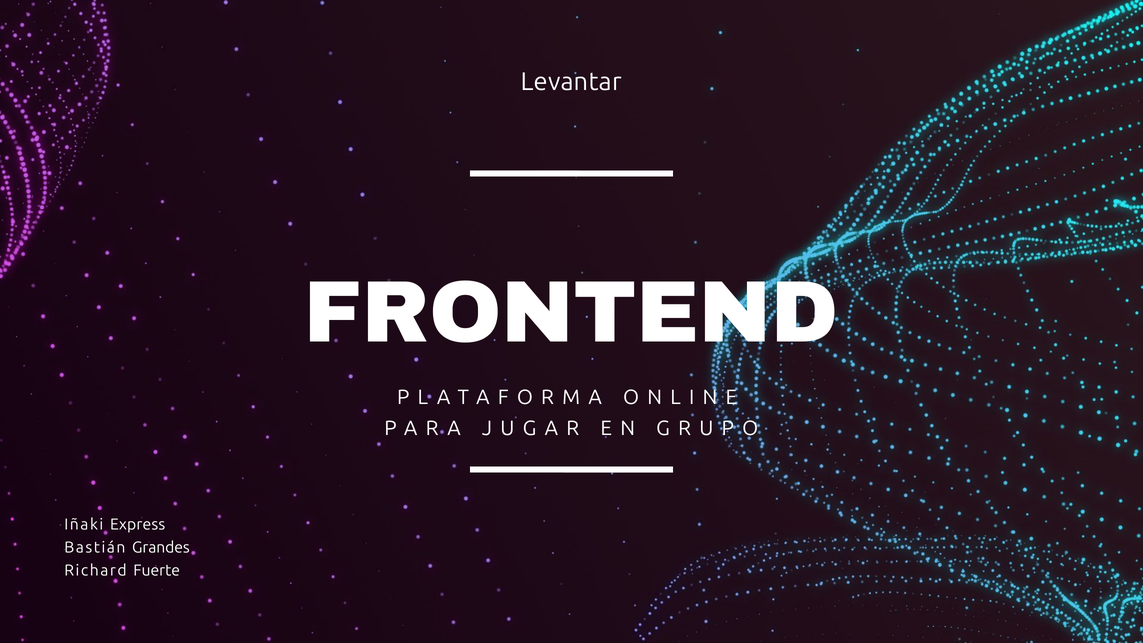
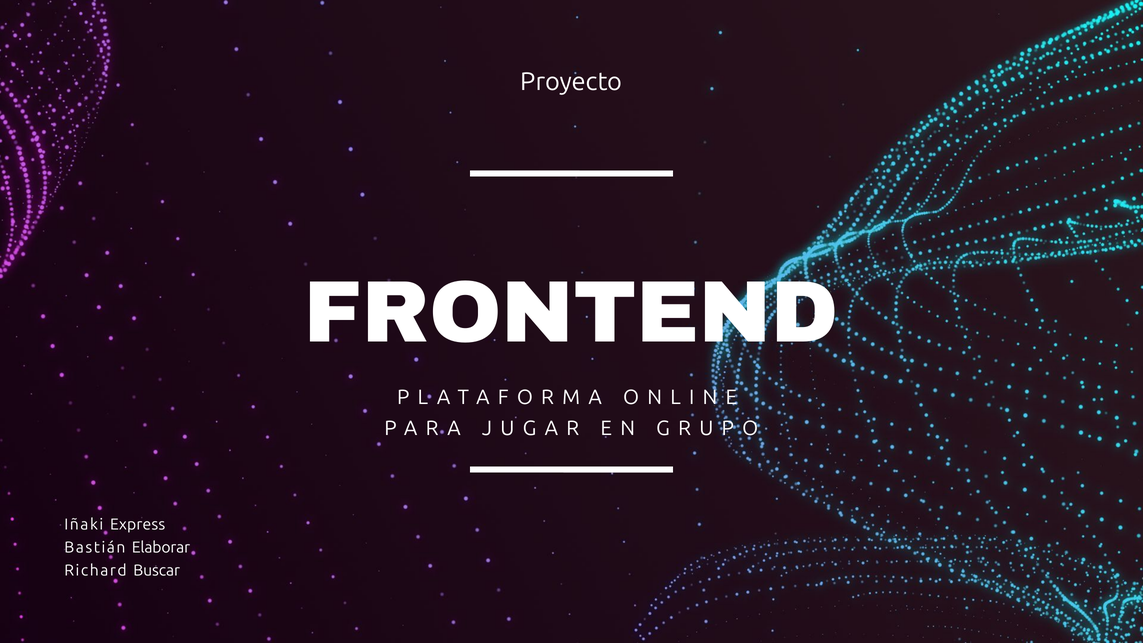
Levantar: Levantar -> Proyecto (571, 82)
Grandes: Grandes -> Elaborar (161, 547)
Fuerte: Fuerte -> Buscar (157, 571)
